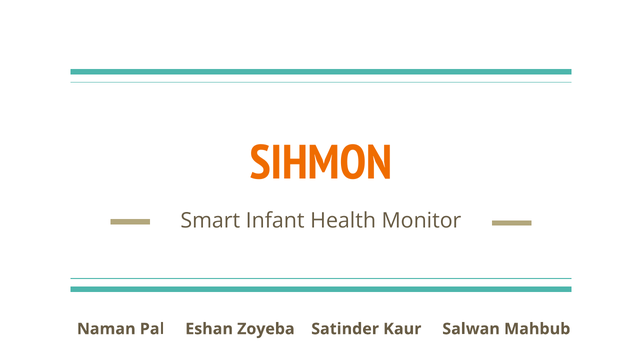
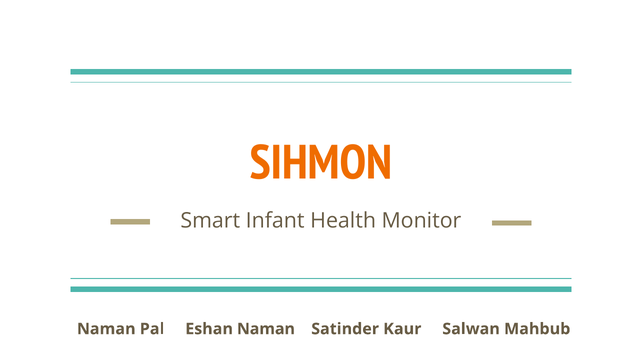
Eshan Zoyeba: Zoyeba -> Naman (266, 329)
